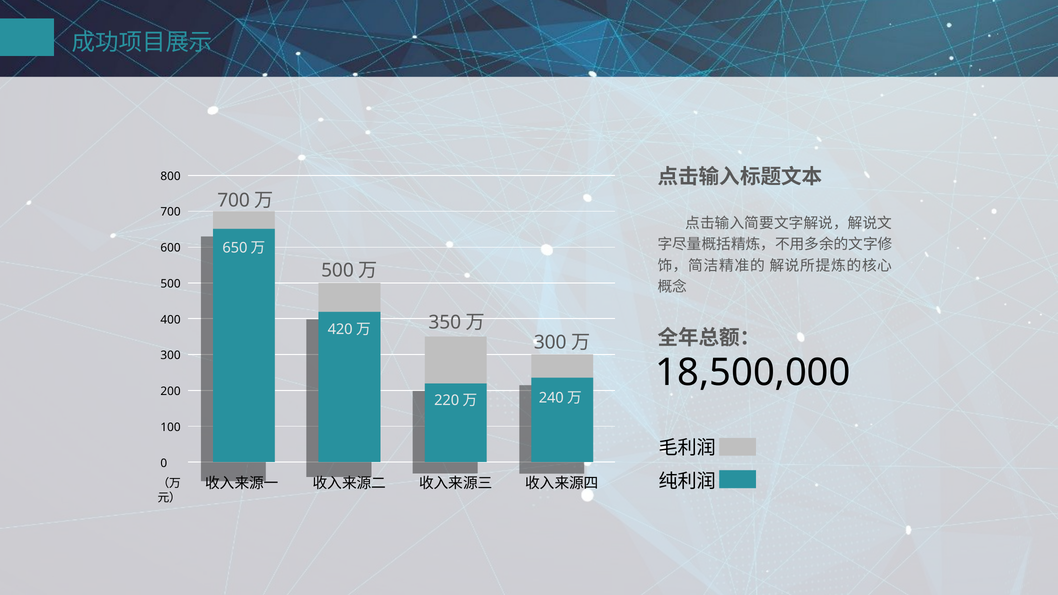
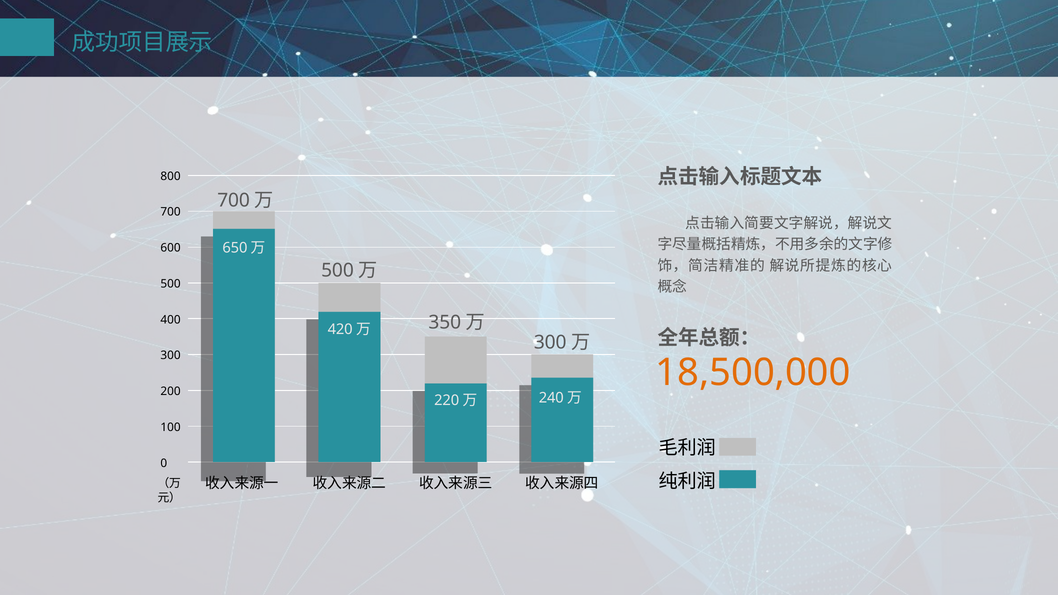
18,500,000 colour: black -> orange (753, 373)
